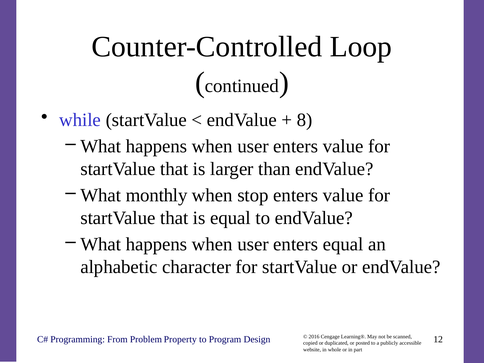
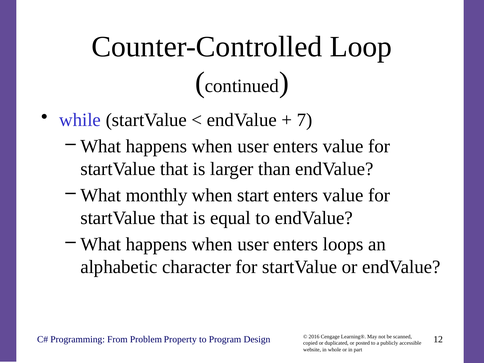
8: 8 -> 7 (305, 120)
stop: stop -> start (253, 195)
enters equal: equal -> loops (343, 244)
